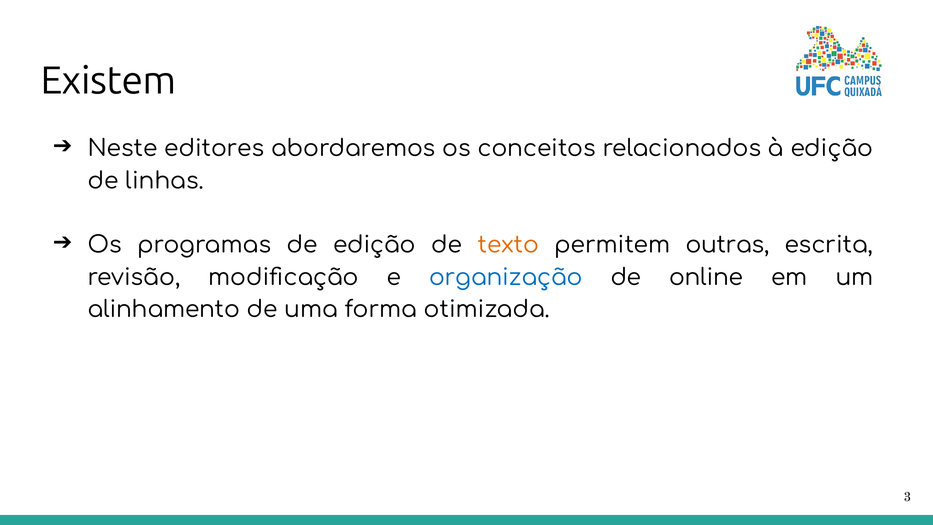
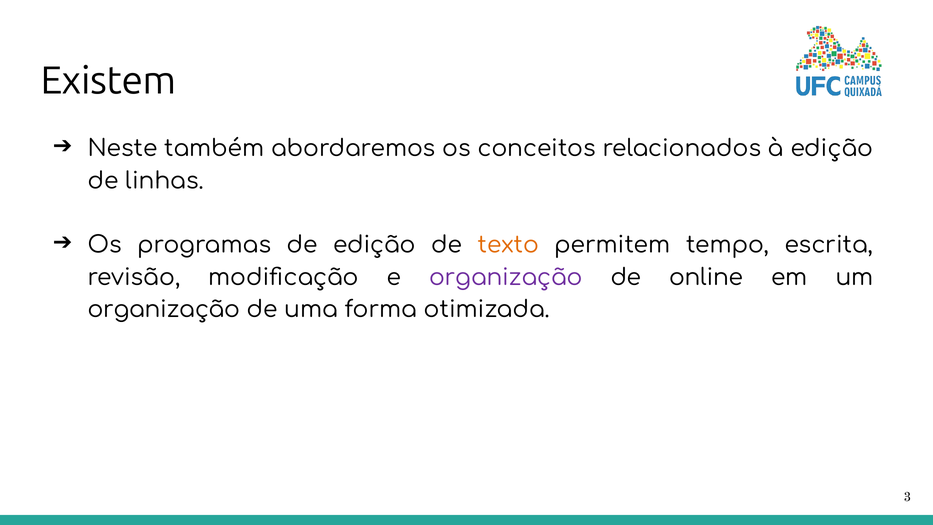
editores: editores -> também (214, 149)
outras: outras -> tempo (728, 245)
organização colour: blue -> purple (506, 277)
alinhamento: alinhamento -> organização (164, 310)
